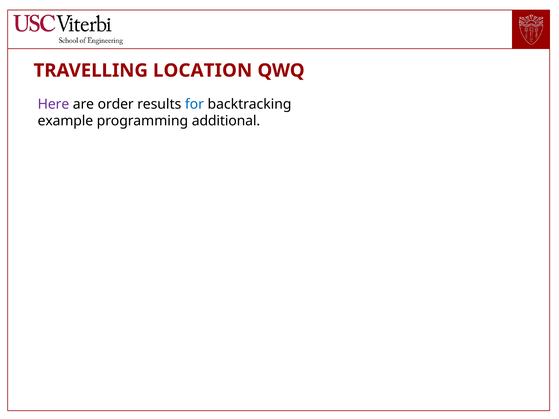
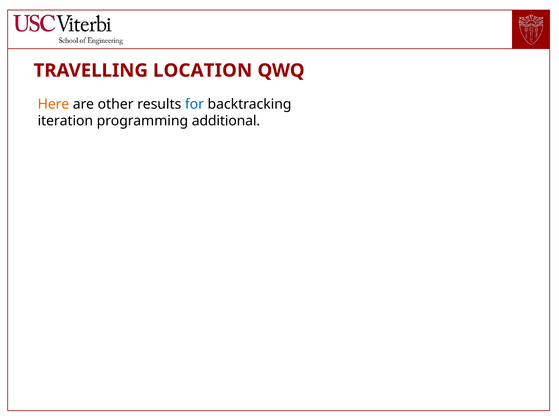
Here colour: purple -> orange (53, 104)
order: order -> other (116, 104)
example: example -> iteration (65, 121)
